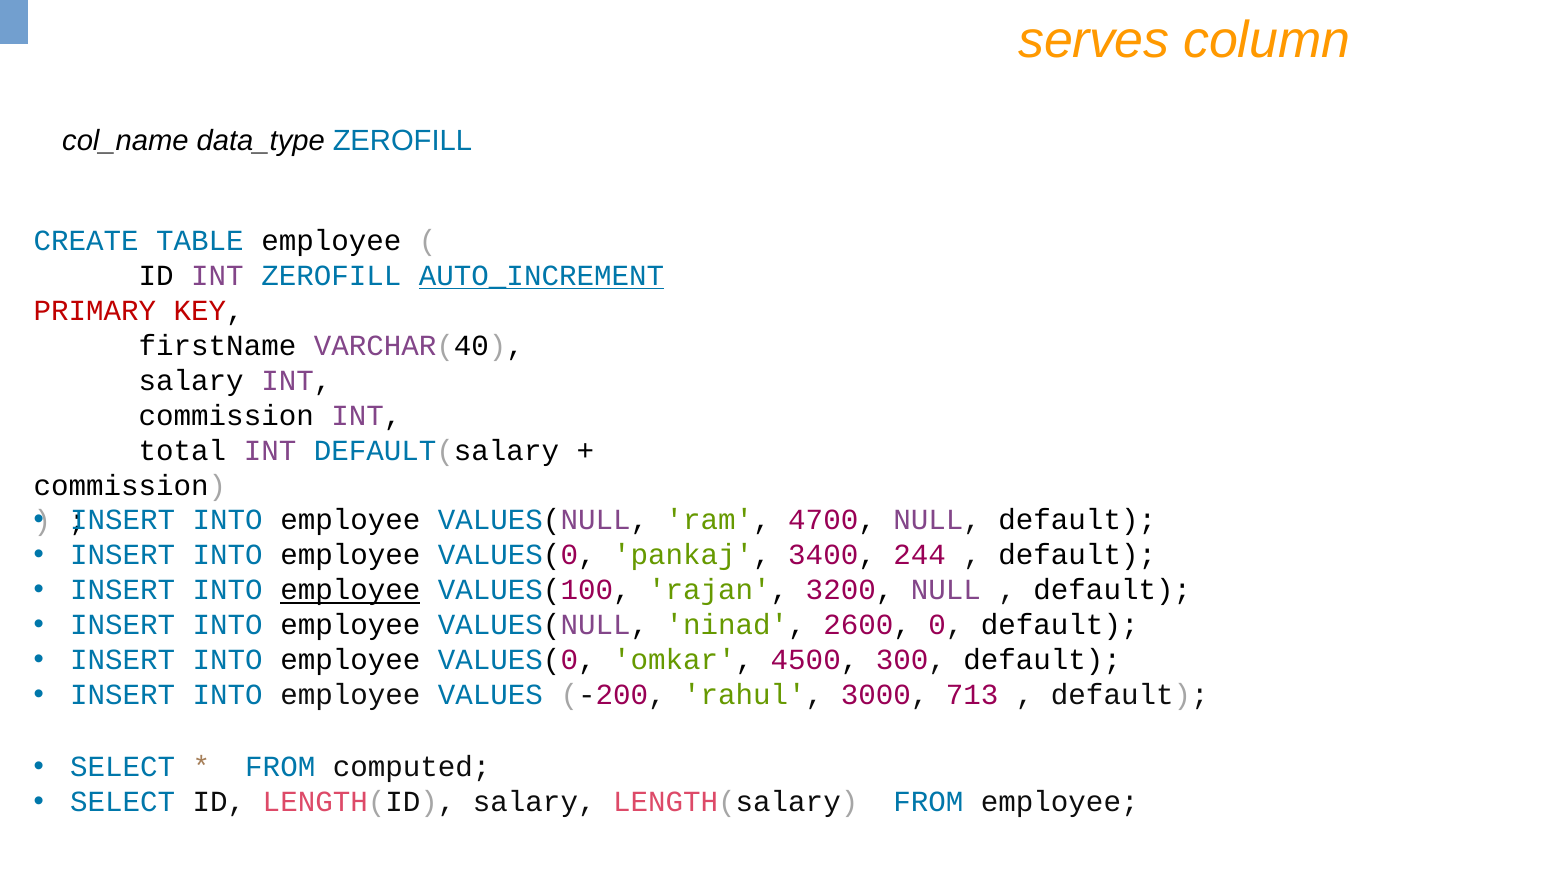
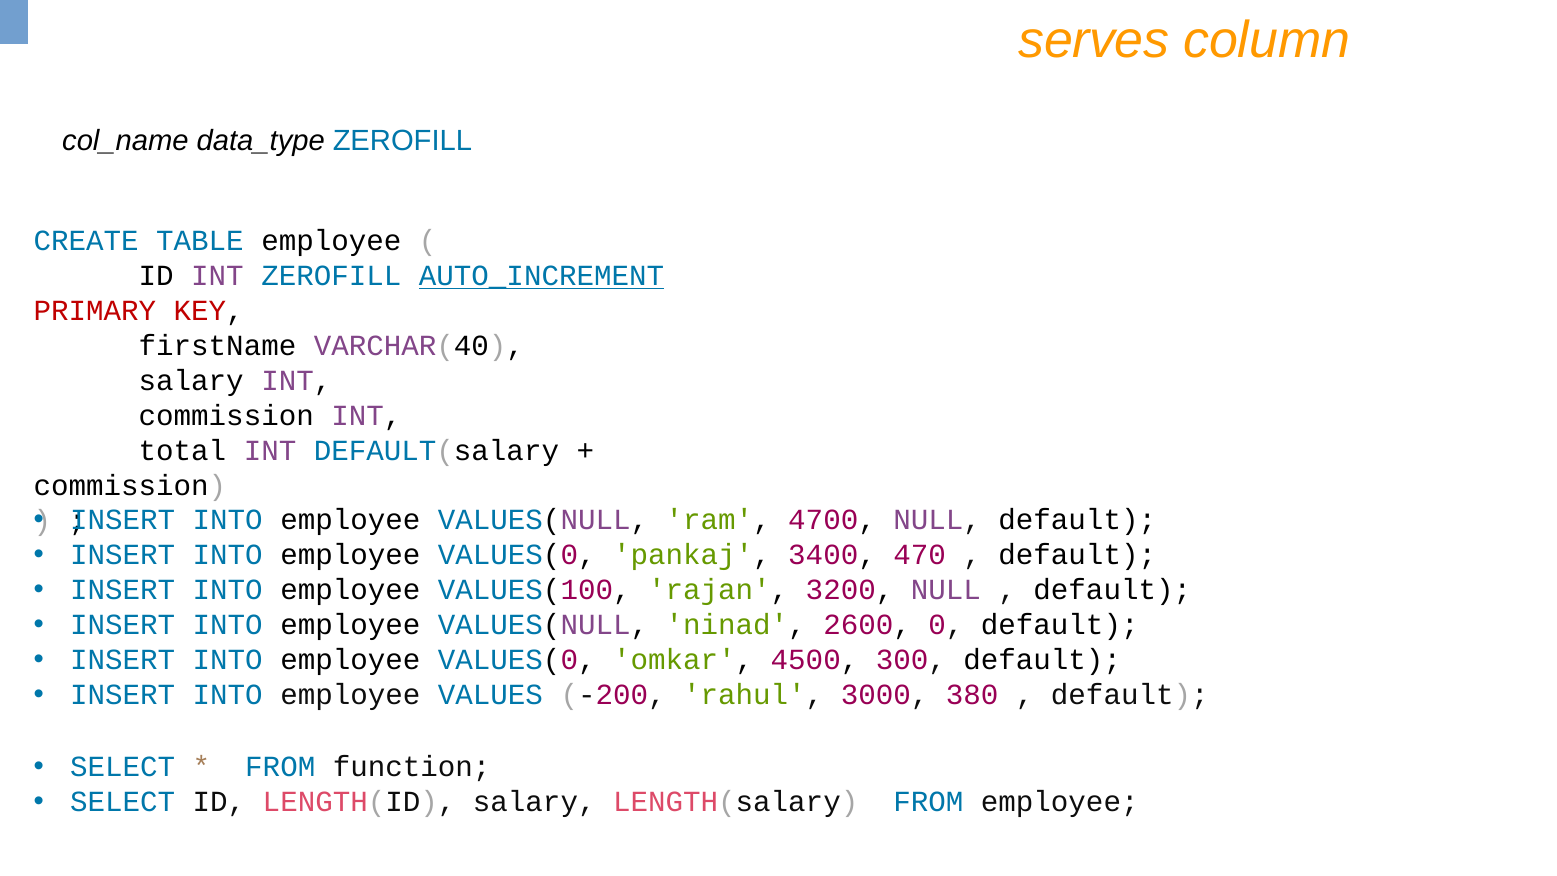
244: 244 -> 470 (920, 555)
employee underline: present -> none (350, 590)
713: 713 -> 380 (972, 695)
computed: computed -> function (412, 767)
